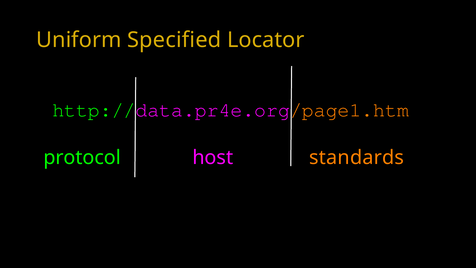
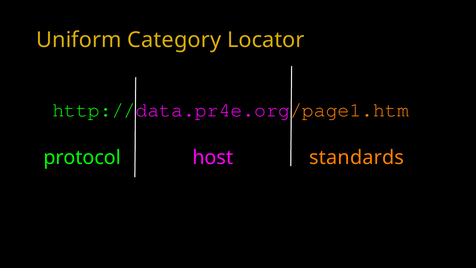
Specified: Specified -> Category (174, 40)
